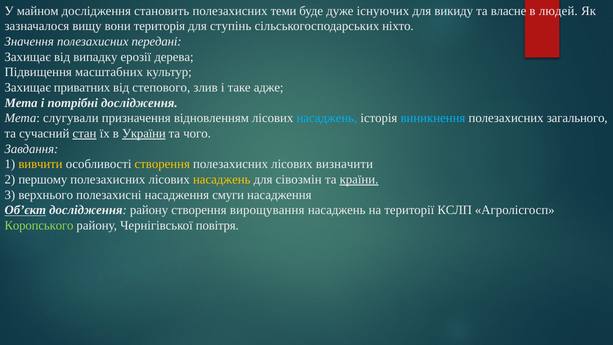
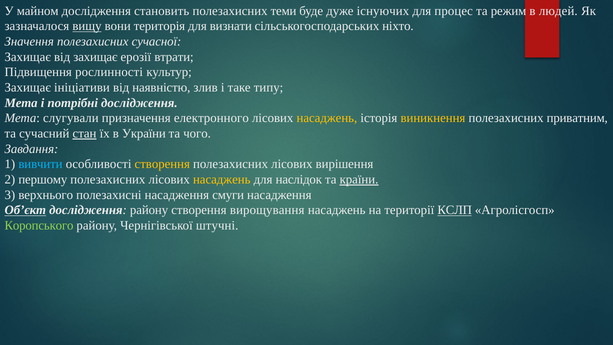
викиду: викиду -> процес (454, 11)
власне: власне -> режим (509, 11)
вищу underline: none -> present (87, 26)
ступінь: ступінь -> визнати (231, 26)
передані: передані -> сучасної (156, 42)
від випадку: випадку -> захищає (95, 57)
дерева: дерева -> втрати (174, 57)
масштабних: масштабних -> рослинності (109, 72)
приватних: приватних -> ініціативи (82, 88)
степового: степового -> наявністю (161, 88)
адже: адже -> типу (269, 88)
відновленням: відновленням -> електронного (211, 118)
насаджень colour: light blue -> yellow (327, 118)
виникнення colour: light blue -> yellow (433, 118)
загального: загального -> приватним (577, 118)
України underline: present -> none (144, 134)
вивчити colour: yellow -> light blue (40, 164)
визначити: визначити -> вирішення (345, 164)
сівозмін: сівозмін -> наслідок (299, 180)
КСЛП underline: none -> present (455, 210)
повітря: повітря -> штучні (217, 225)
